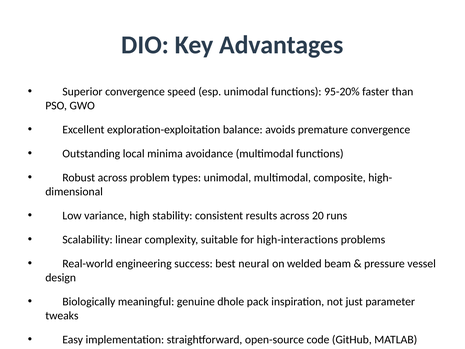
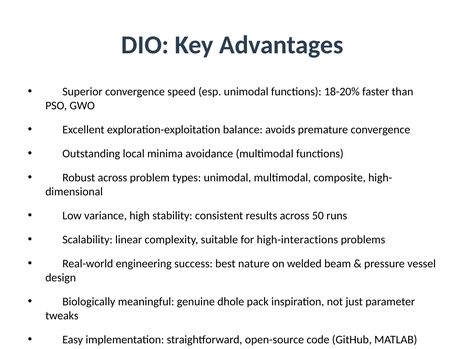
95-20%: 95-20% -> 18-20% (342, 91)
20: 20 -> 50 (318, 215)
neural: neural -> nature (254, 264)
